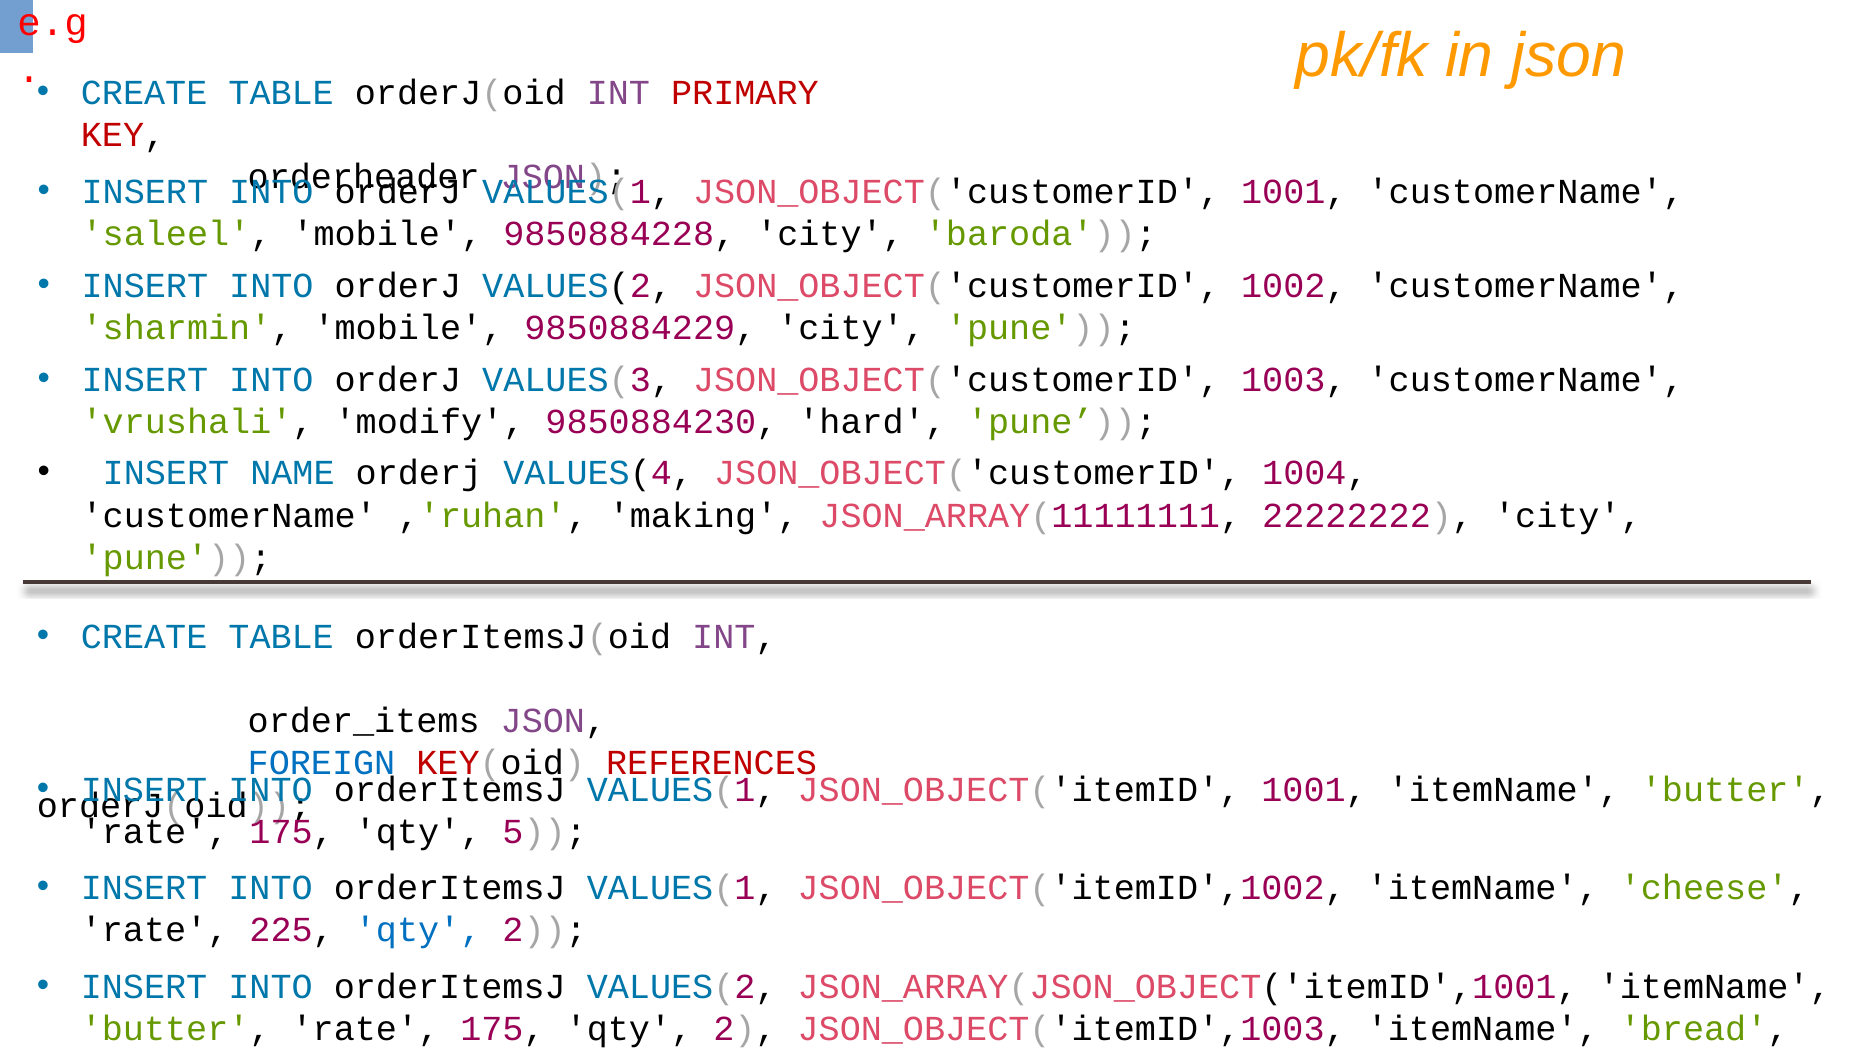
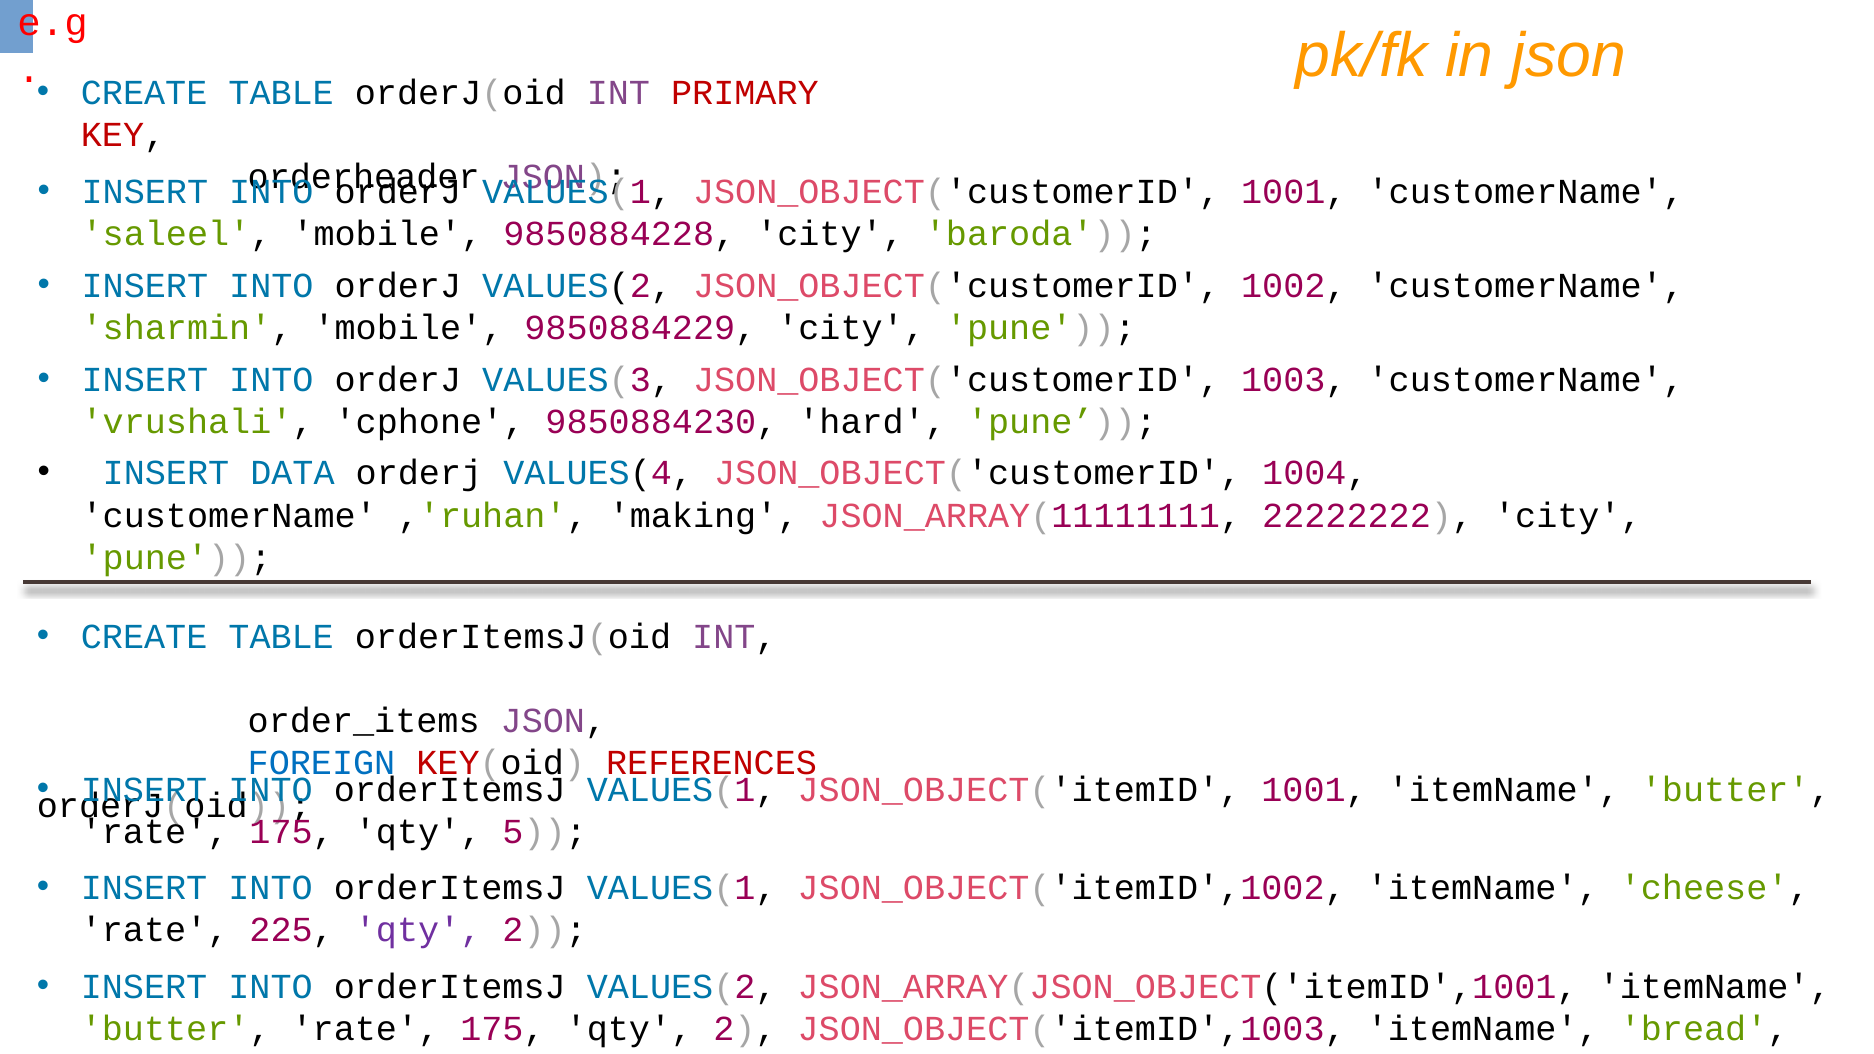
modify: modify -> cphone (429, 422)
NAME: NAME -> DATA (292, 473)
qty colour: blue -> purple (418, 930)
